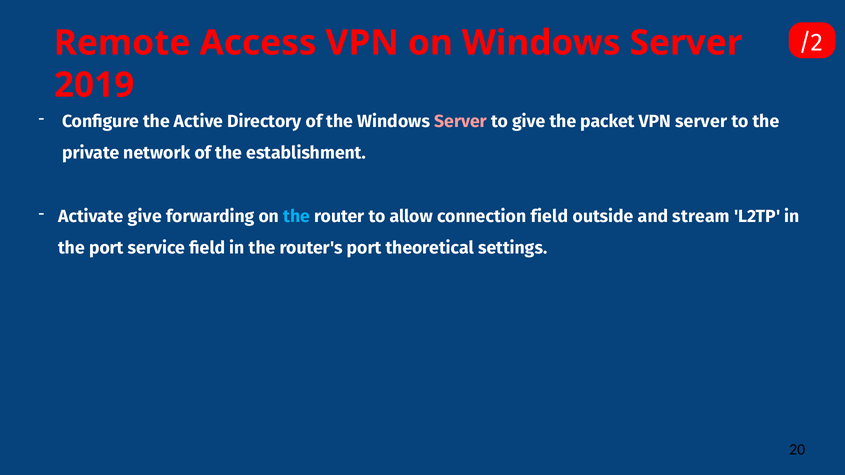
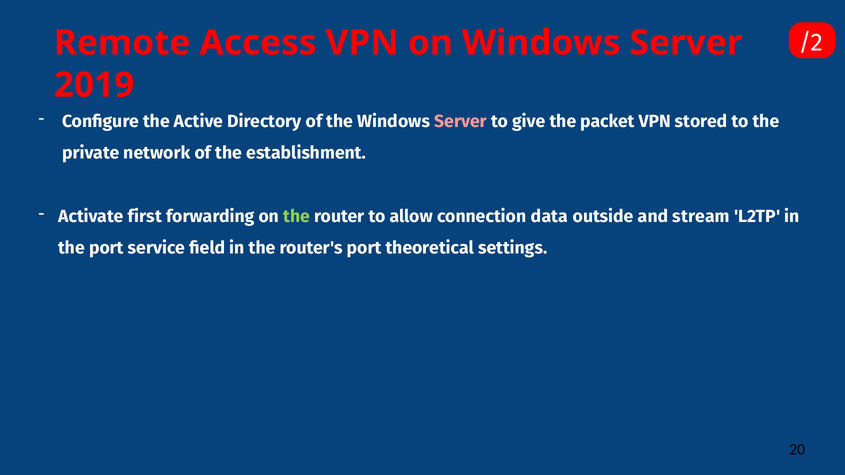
VPN server: server -> stored (701, 121)
Activate give: give -> first (145, 216)
the colour: light blue -> light green (297, 216)
connection field: field -> data (549, 216)
